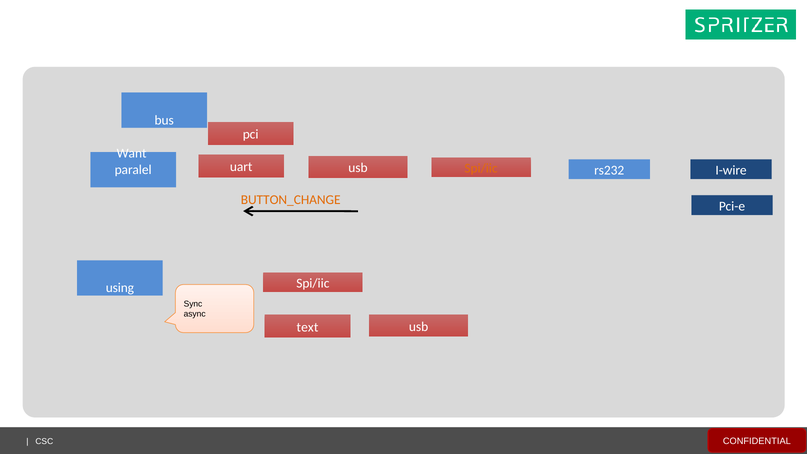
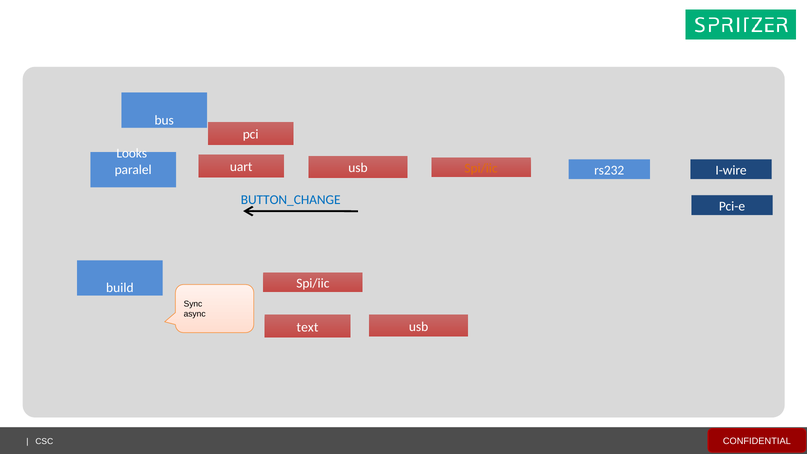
Want: Want -> Looks (132, 153)
BUTTON_CHANGE colour: orange -> blue (291, 200)
using: using -> build (120, 288)
